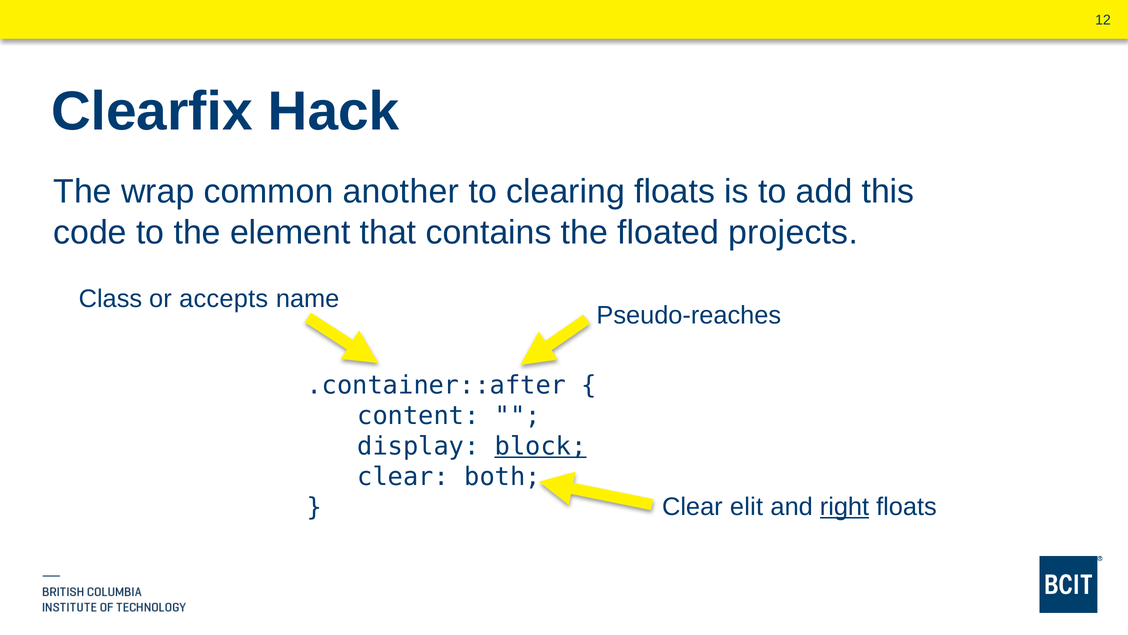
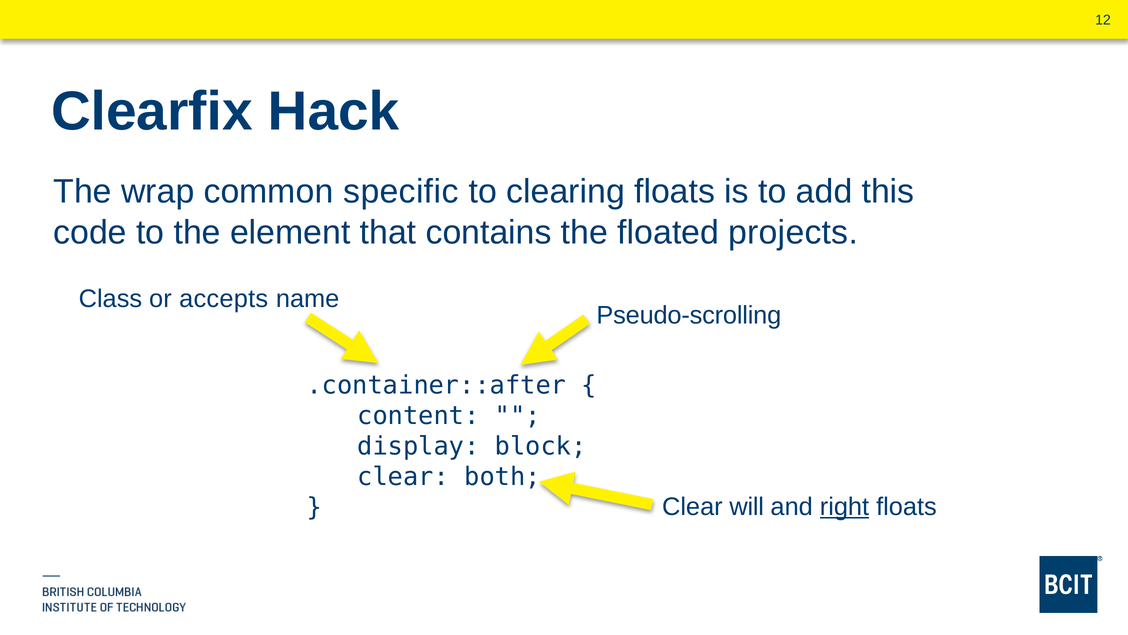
another: another -> specific (401, 192)
Pseudo-reaches: Pseudo-reaches -> Pseudo-scrolling (689, 315)
block underline: present -> none (541, 446)
elit: elit -> will (747, 507)
